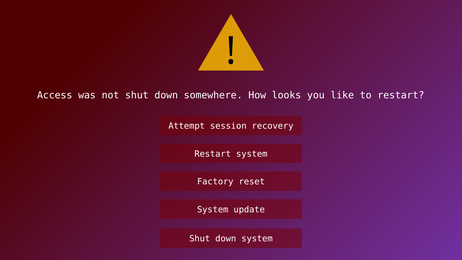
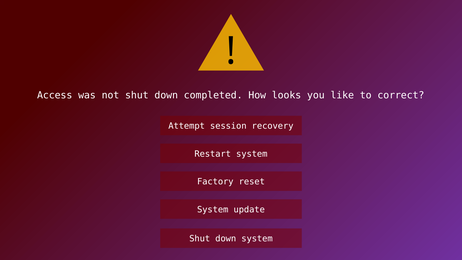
somewhere: somewhere -> completed (213, 95)
to restart: restart -> correct (401, 95)
